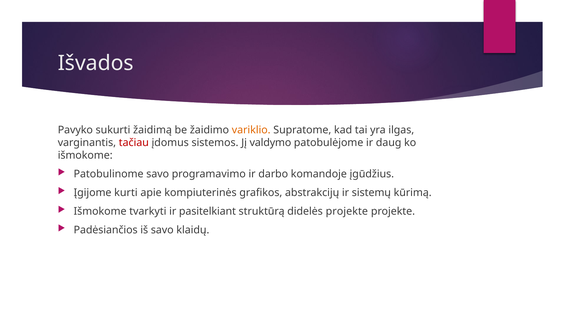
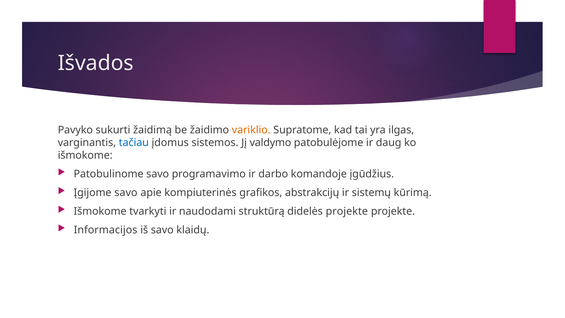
tačiau colour: red -> blue (134, 143)
Įgijome kurti: kurti -> savo (126, 192)
pasitelkiant: pasitelkiant -> naudodami (207, 211)
Padėsiančios: Padėsiančios -> Informacijos (106, 230)
